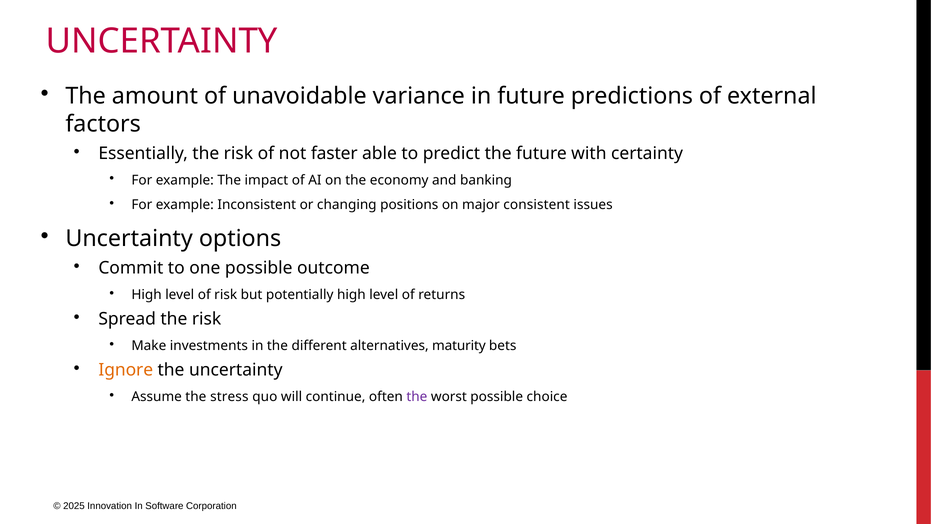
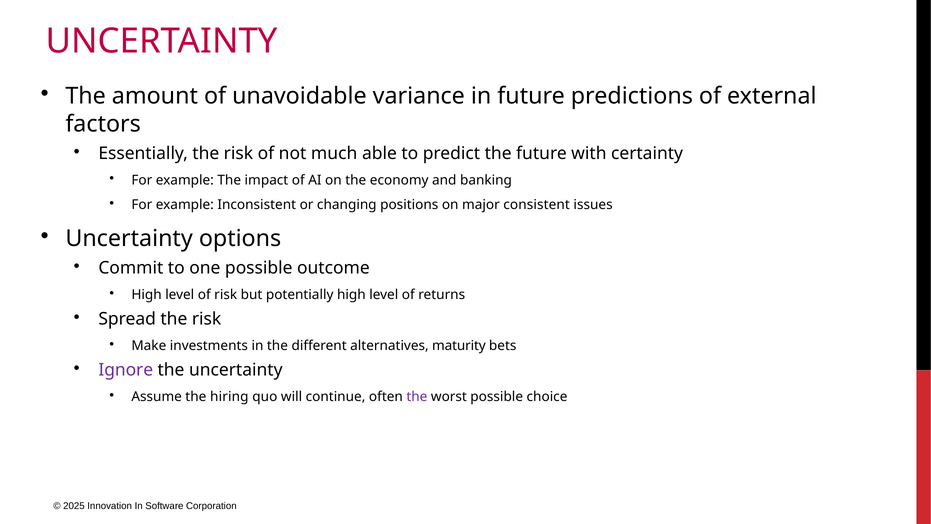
faster: faster -> much (334, 153)
Ignore colour: orange -> purple (126, 370)
stress: stress -> hiring (229, 397)
